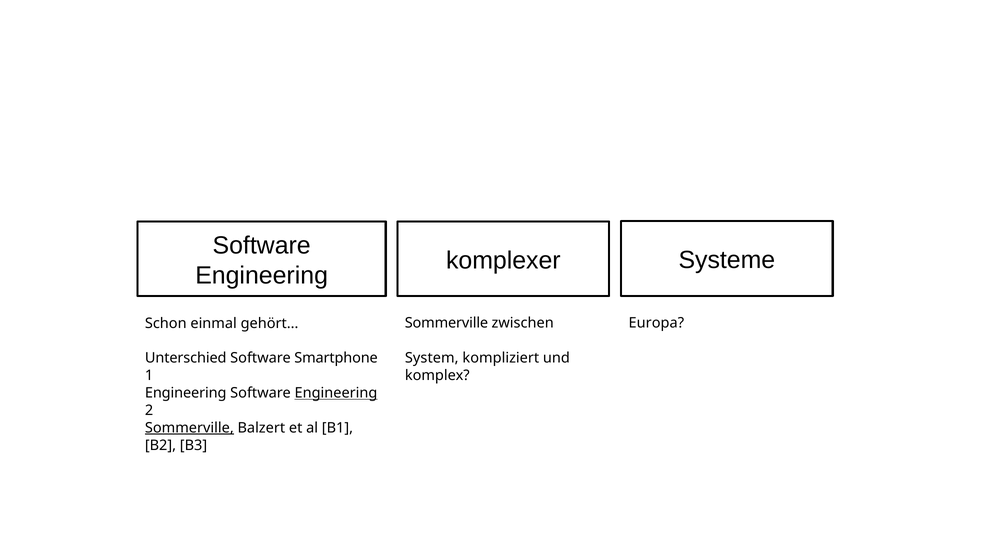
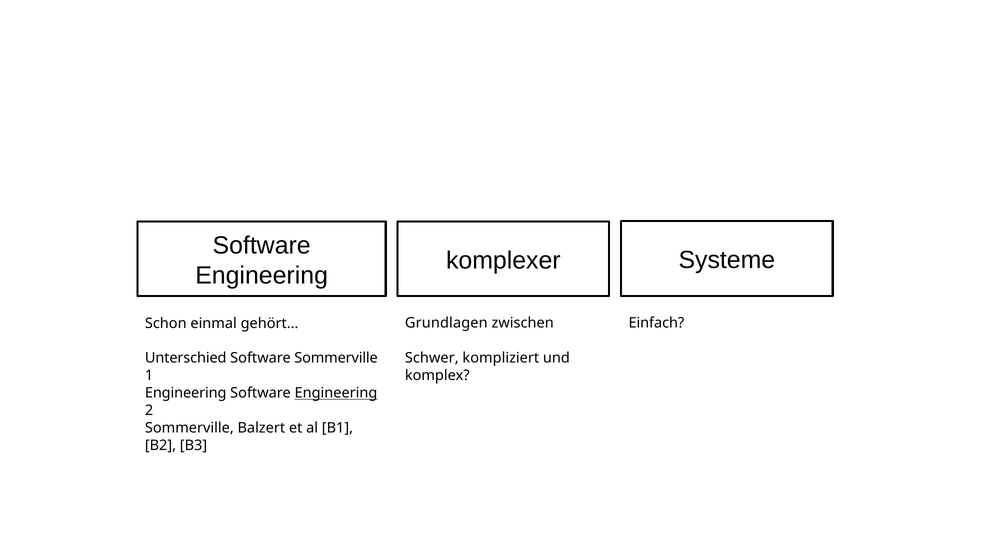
Sommerville: Sommerville -> Grundlagen (446, 323)
Europa: Europa -> Einfach (656, 323)
System: System -> Schwer (432, 358)
Software Smartphone: Smartphone -> Sommerville (336, 358)
Sommerville underline: present -> none (189, 428)
